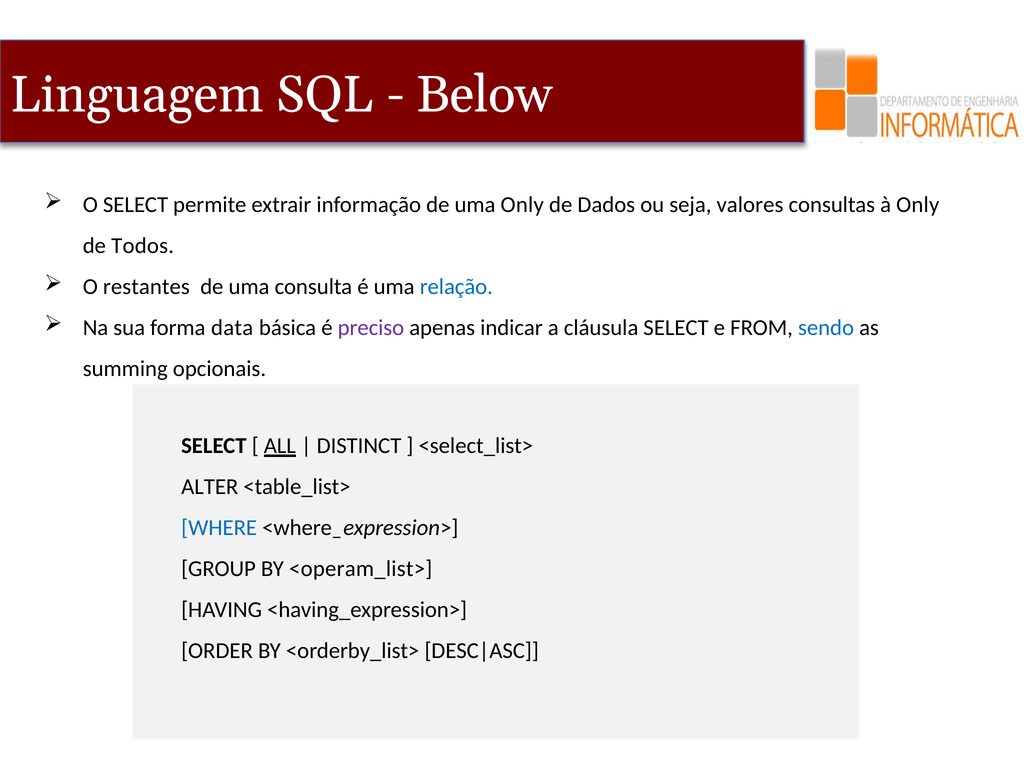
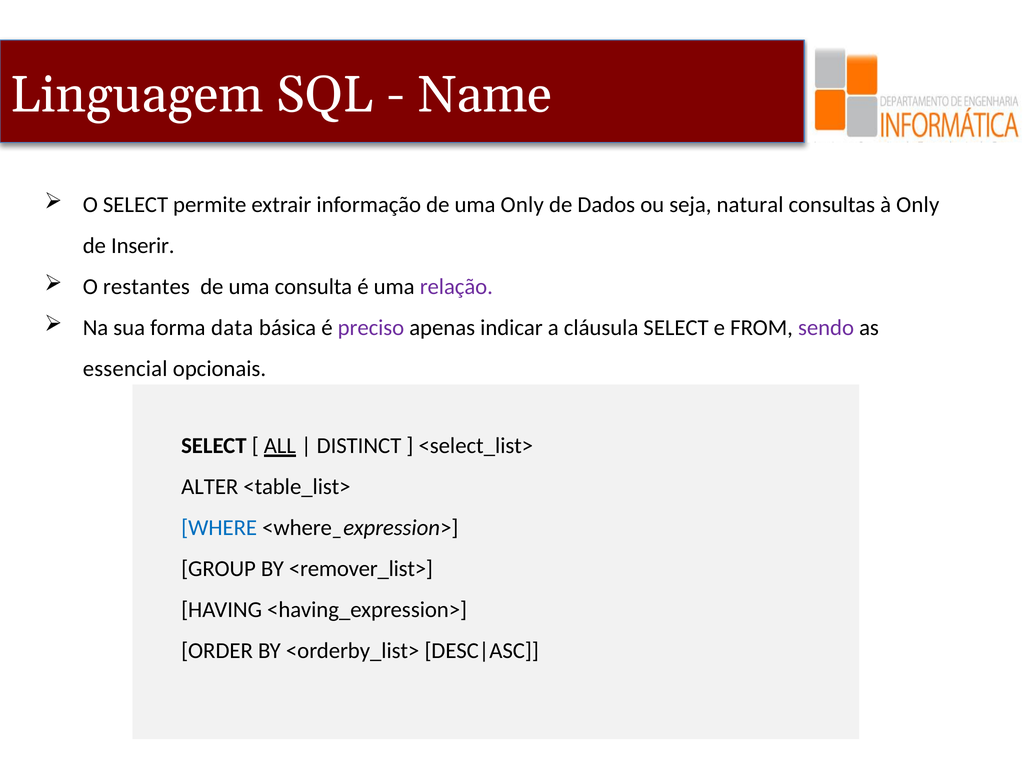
Below: Below -> Name (485, 95)
valores: valores -> natural (750, 205)
Todos: Todos -> Inserir (143, 246)
relação colour: blue -> purple (456, 287)
sendo colour: blue -> purple (826, 328)
summing: summing -> essencial (125, 369)
<operam_list>: <operam_list> -> <remover_list> (361, 569)
